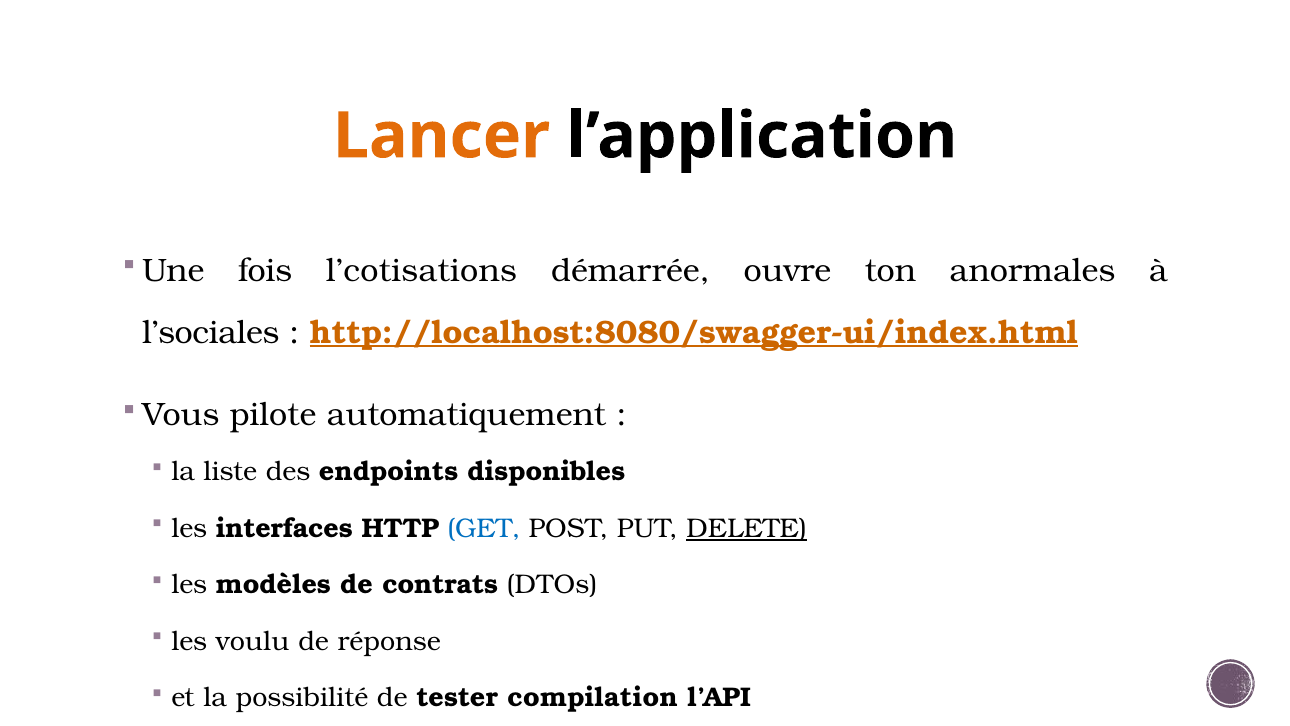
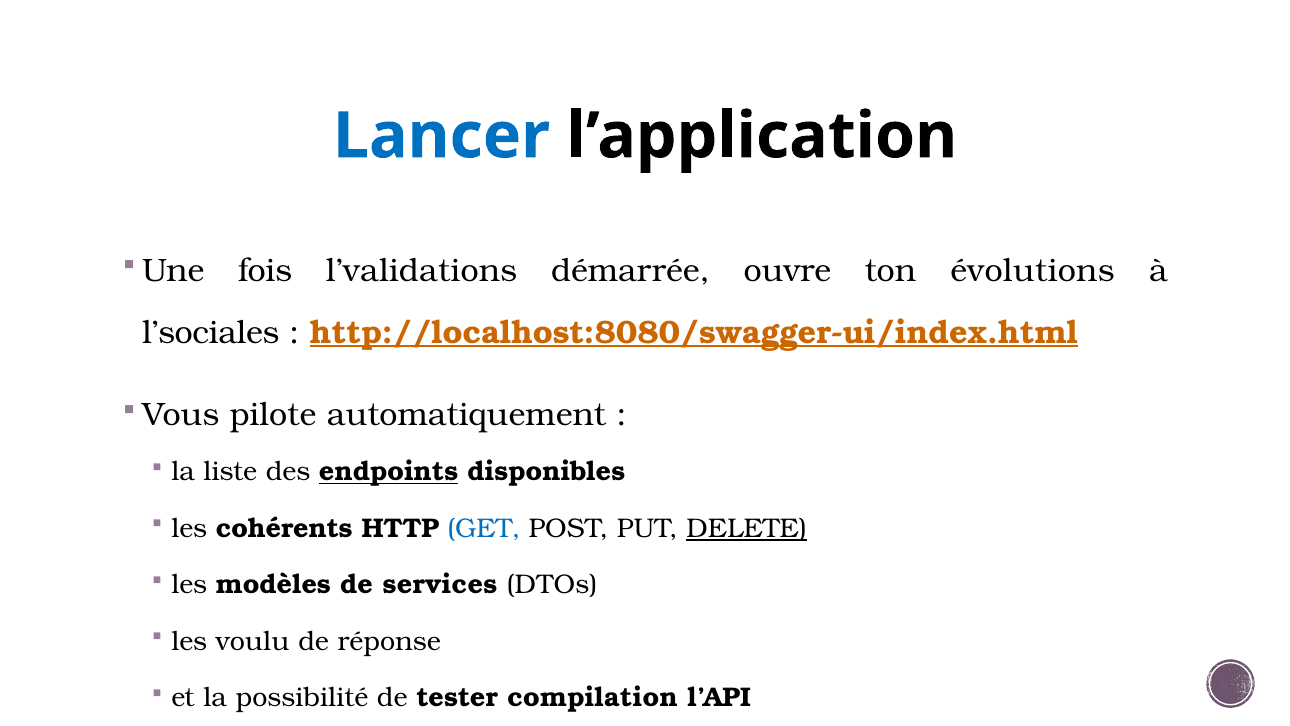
Lancer colour: orange -> blue (442, 136)
l’cotisations: l’cotisations -> l’validations (422, 270)
anormales: anormales -> évolutions (1032, 270)
endpoints underline: none -> present (389, 472)
interfaces: interfaces -> cohérents (284, 528)
contrats: contrats -> services (440, 585)
